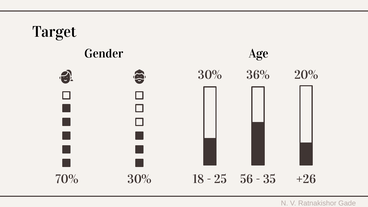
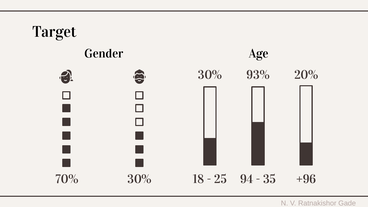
36%: 36% -> 93% (258, 75)
56: 56 -> 94 (247, 179)
+26: +26 -> +96 (306, 179)
